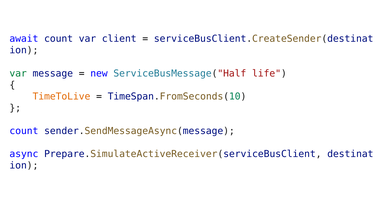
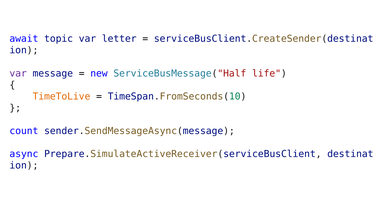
await count: count -> topic (59, 39)
client: client -> letter (119, 39)
var colour: green -> purple (18, 73)
